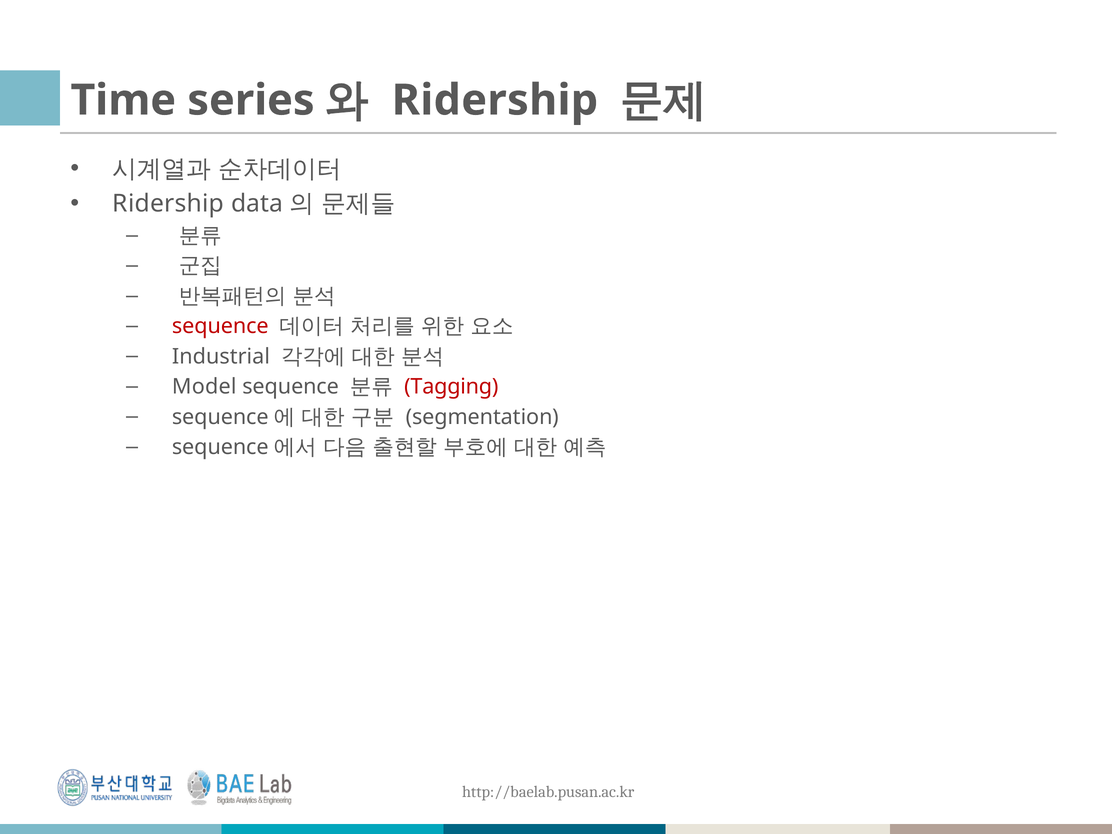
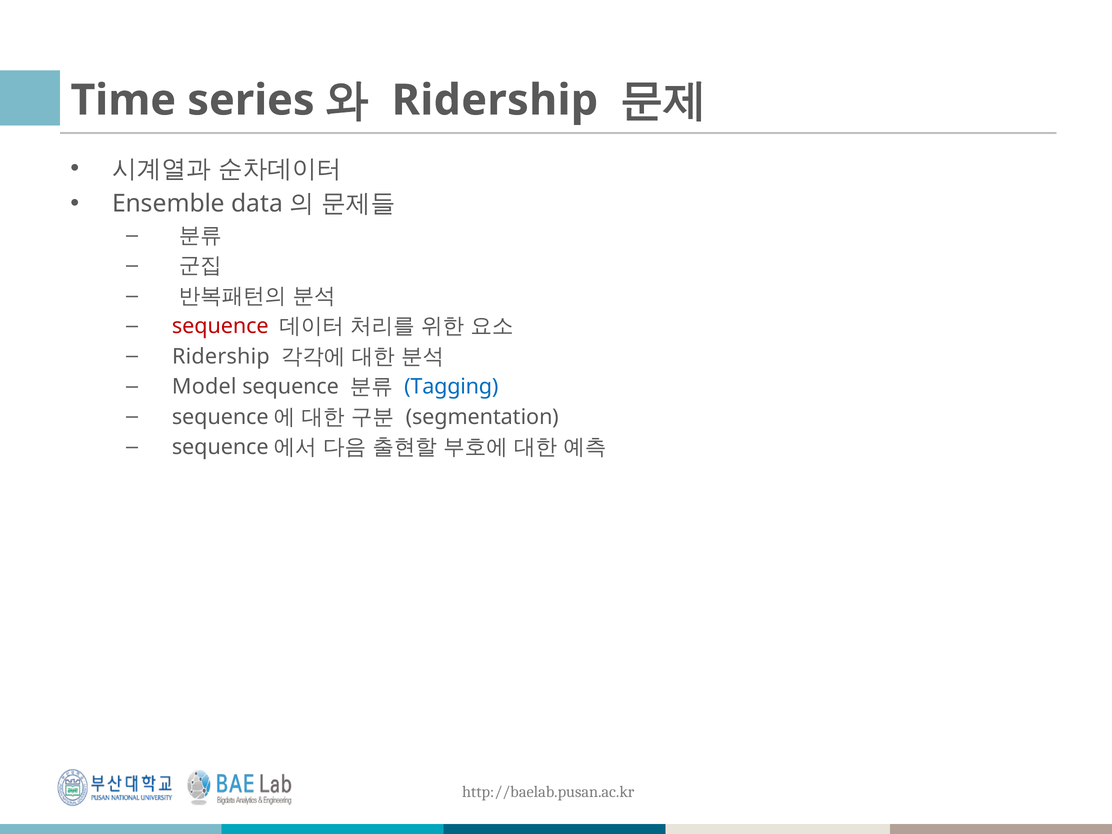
Ridership: Ridership -> Ensemble (168, 204)
Industrial: Industrial -> Ridership (221, 357)
Tagging colour: red -> blue (451, 387)
